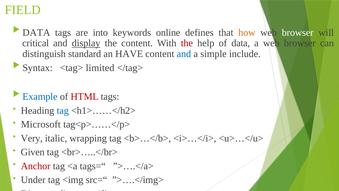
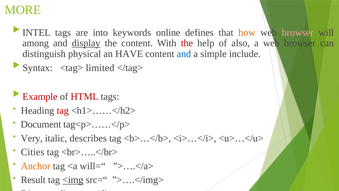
FIELD: FIELD -> MORE (23, 10)
DATA: DATA -> INTEL (36, 32)
browser colour: white -> pink (298, 32)
critical: critical -> among (36, 43)
of data: data -> also (241, 43)
standard: standard -> physical (85, 54)
Example colour: blue -> red (40, 97)
tag colour: blue -> red (63, 110)
Microsoft: Microsoft -> Document (41, 124)
wrapping: wrapping -> describes (88, 138)
Given: Given -> Cities (33, 152)
Anchor colour: red -> orange (36, 166)
tags=“: tags=“ -> will=“ (93, 166)
Under: Under -> Result (33, 180)
<img underline: none -> present (73, 180)
